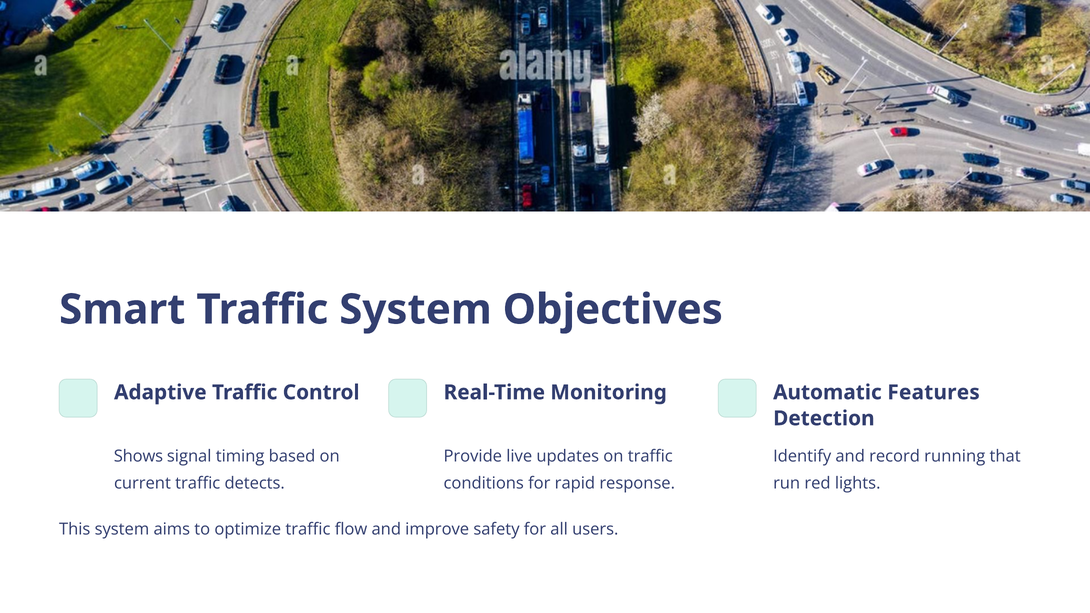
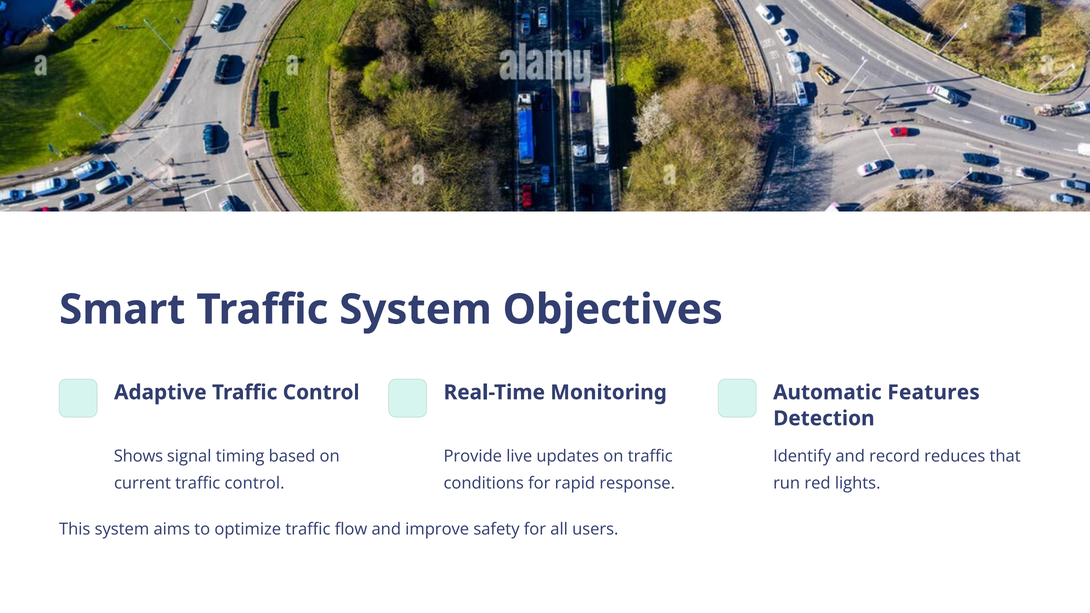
running: running -> reduces (955, 457)
current traffic detects: detects -> control (255, 484)
